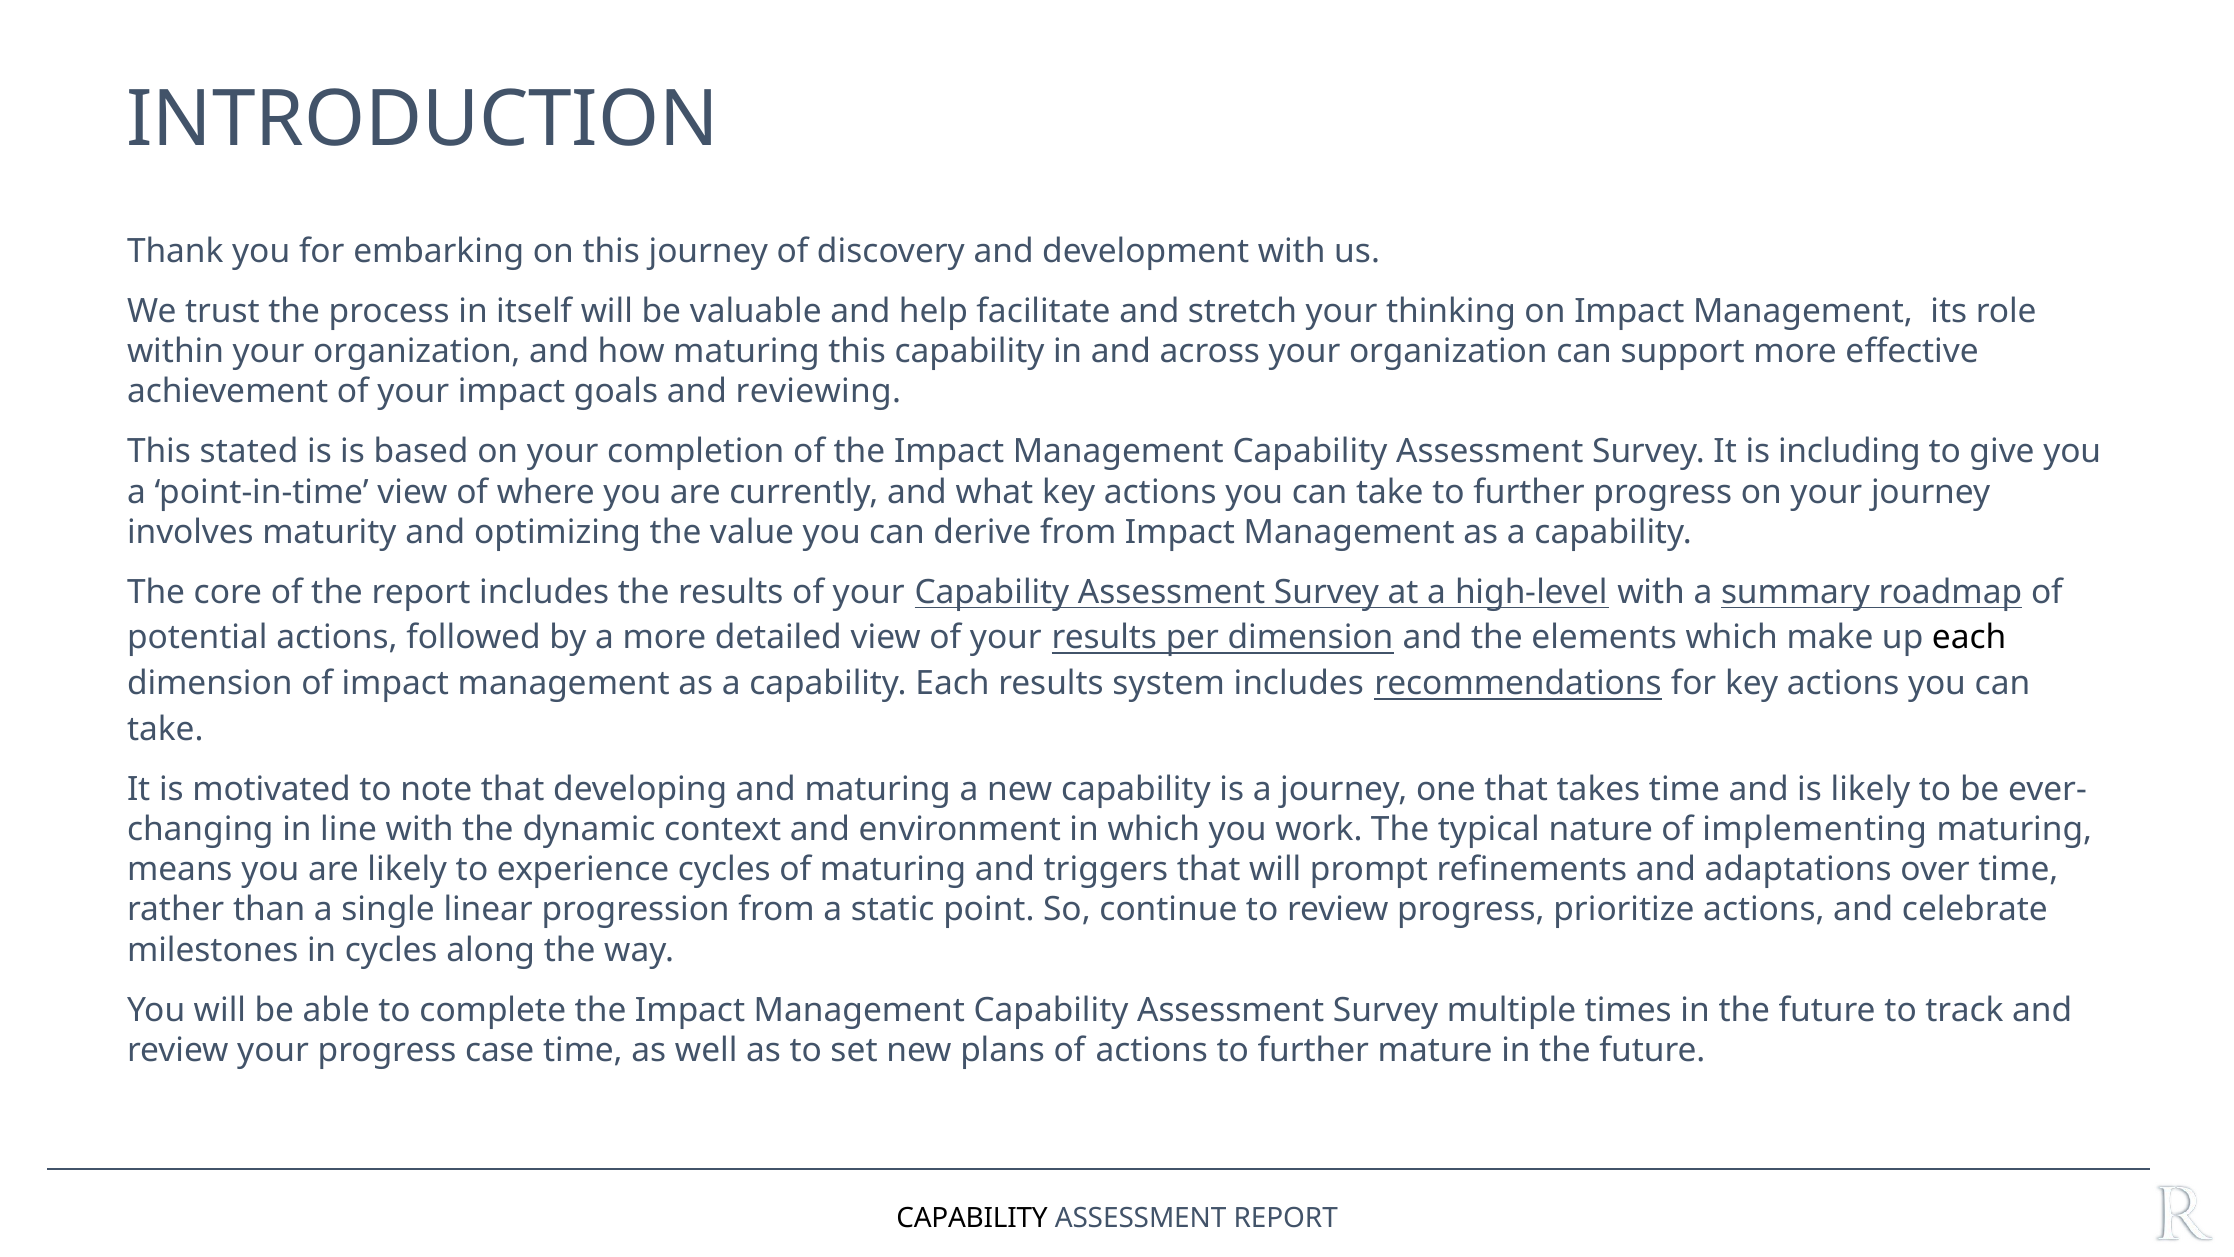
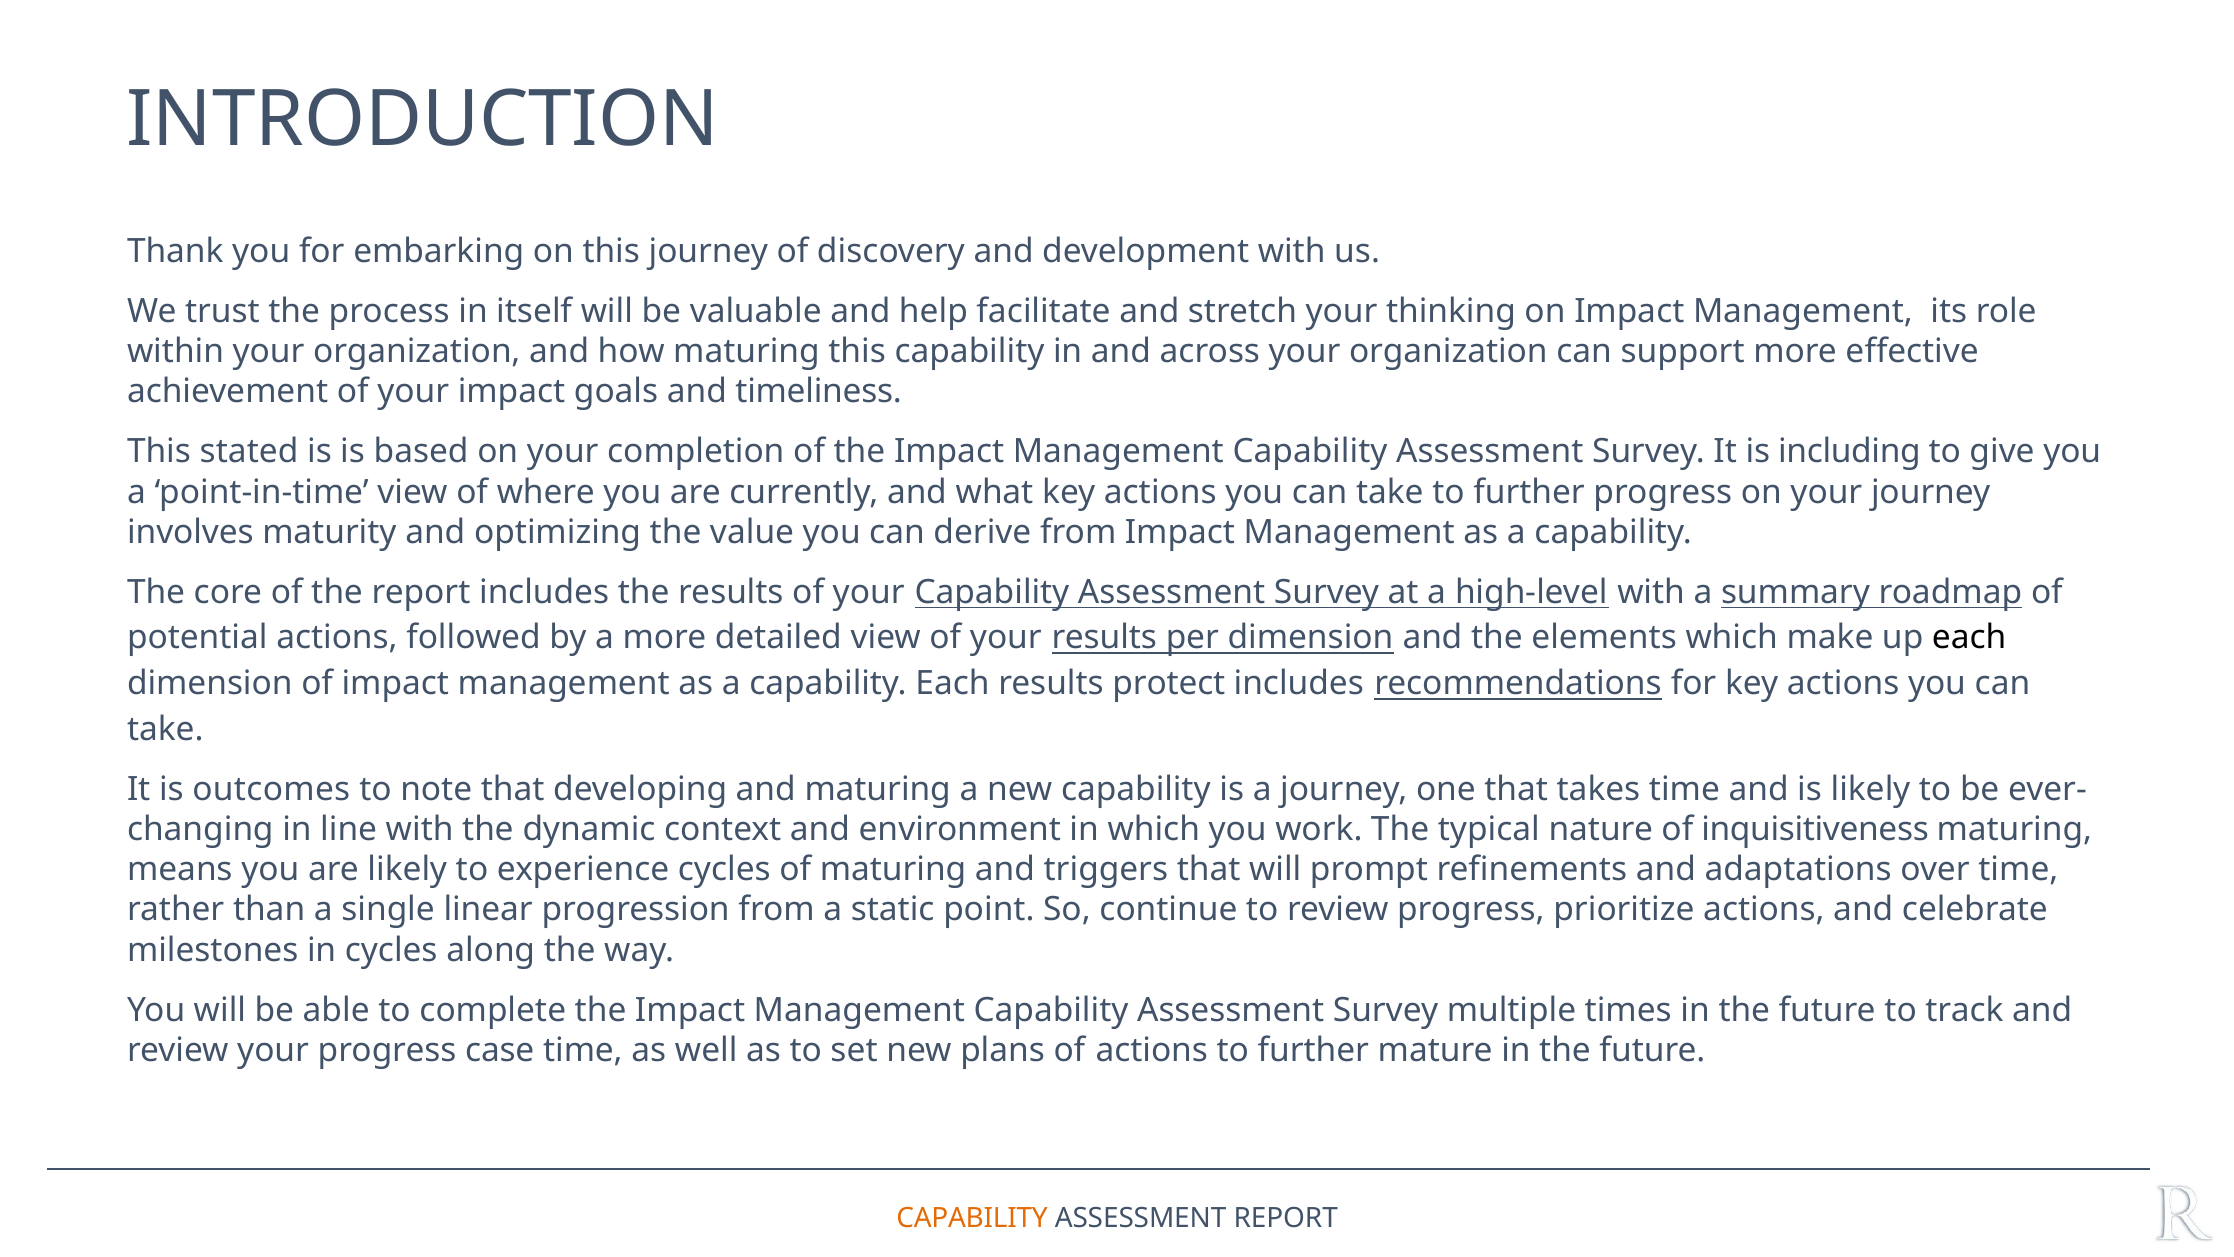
reviewing: reviewing -> timeliness (819, 392)
system: system -> protect (1169, 683)
motivated: motivated -> outcomes (271, 789)
implementing: implementing -> inquisitiveness (1815, 829)
CAPABILITY colour: black -> orange (972, 1218)
